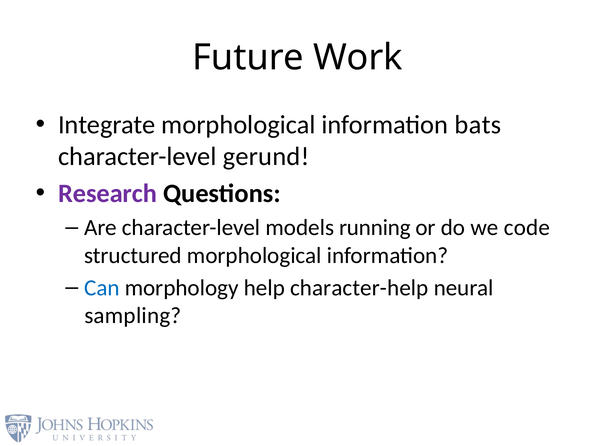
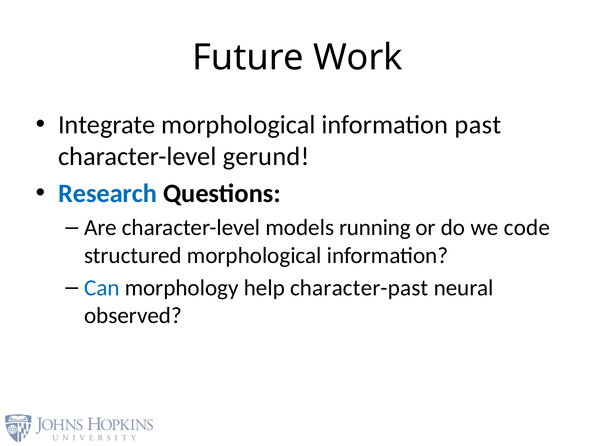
bats: bats -> past (478, 125)
Research colour: purple -> blue (108, 194)
character-help: character-help -> character-past (359, 288)
sampling: sampling -> observed (133, 316)
